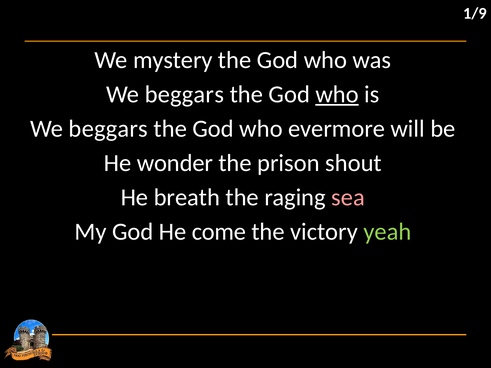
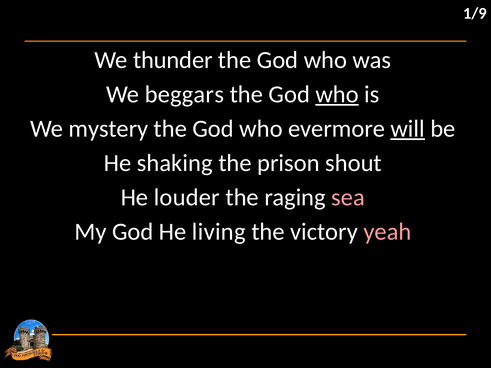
mystery: mystery -> thunder (173, 60)
beggars: beggars -> mystery (108, 129)
will underline: none -> present (408, 129)
wonder: wonder -> shaking (175, 163)
breath: breath -> louder (187, 197)
come: come -> living (219, 232)
yeah colour: light green -> pink (387, 232)
